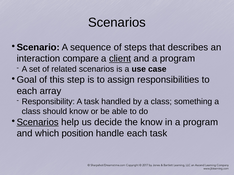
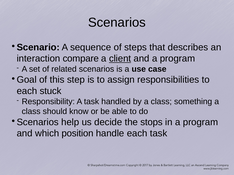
array: array -> stuck (51, 91)
Scenarios underline: present -> none (38, 122)
the know: know -> stops (152, 122)
